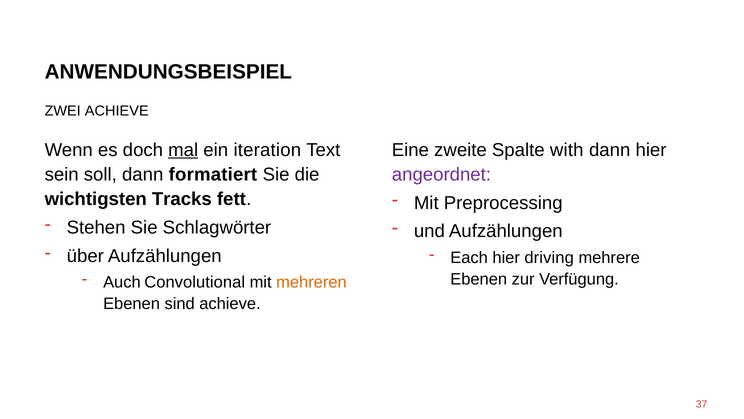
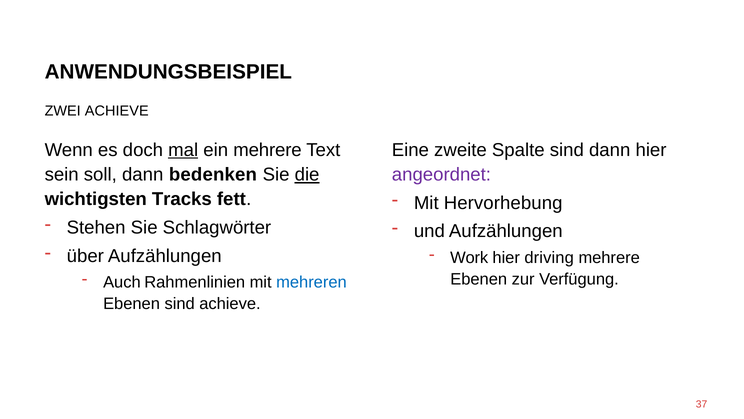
ein iteration: iteration -> mehrere (267, 150)
Spalte with: with -> sind (567, 150)
formatiert: formatiert -> bedenken (213, 175)
die underline: none -> present (307, 175)
Preprocessing: Preprocessing -> Hervorhebung (503, 203)
Each: Each -> Work (469, 257)
Convolutional: Convolutional -> Rahmenlinien (195, 282)
mehreren colour: orange -> blue (311, 282)
